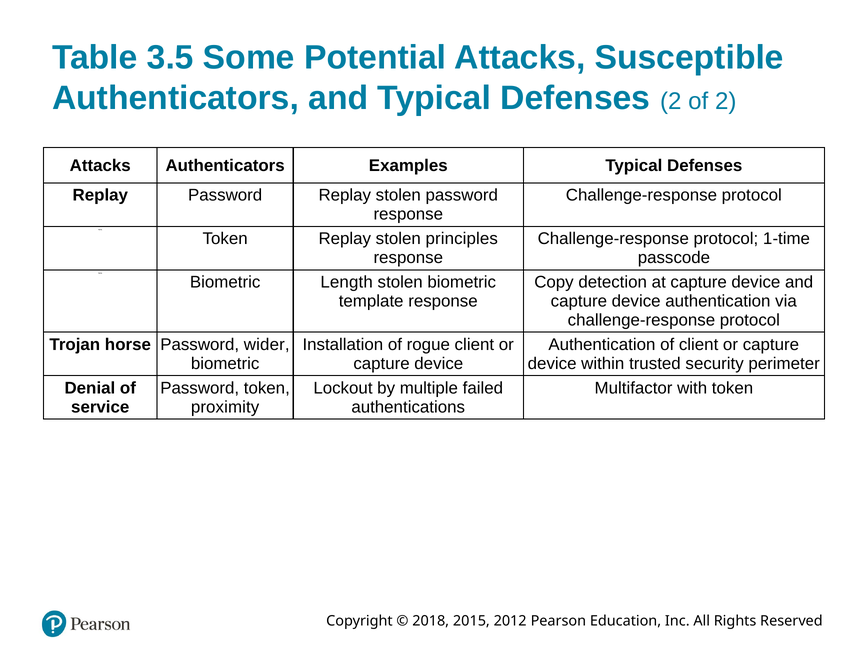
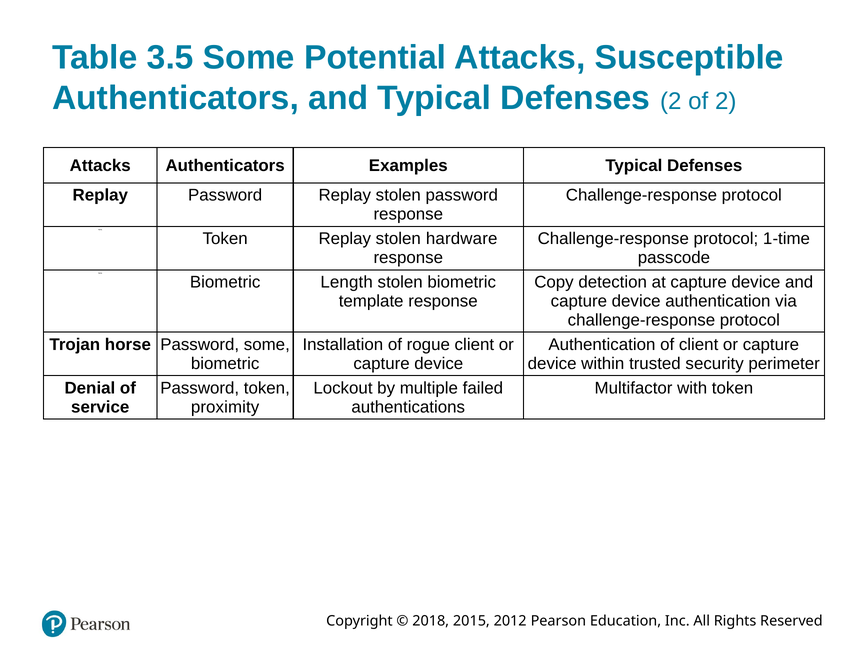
principles: principles -> hardware (462, 239)
Password wider: wider -> some (267, 345)
